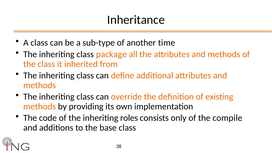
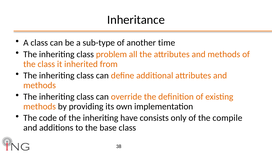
package: package -> problem (111, 54)
roles: roles -> have (129, 118)
